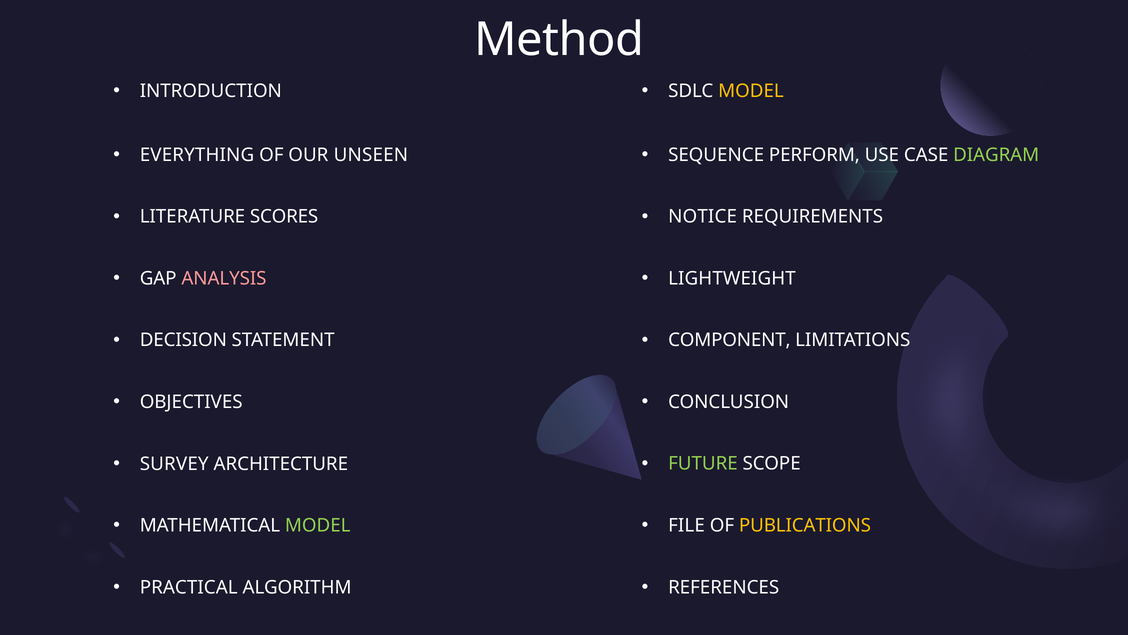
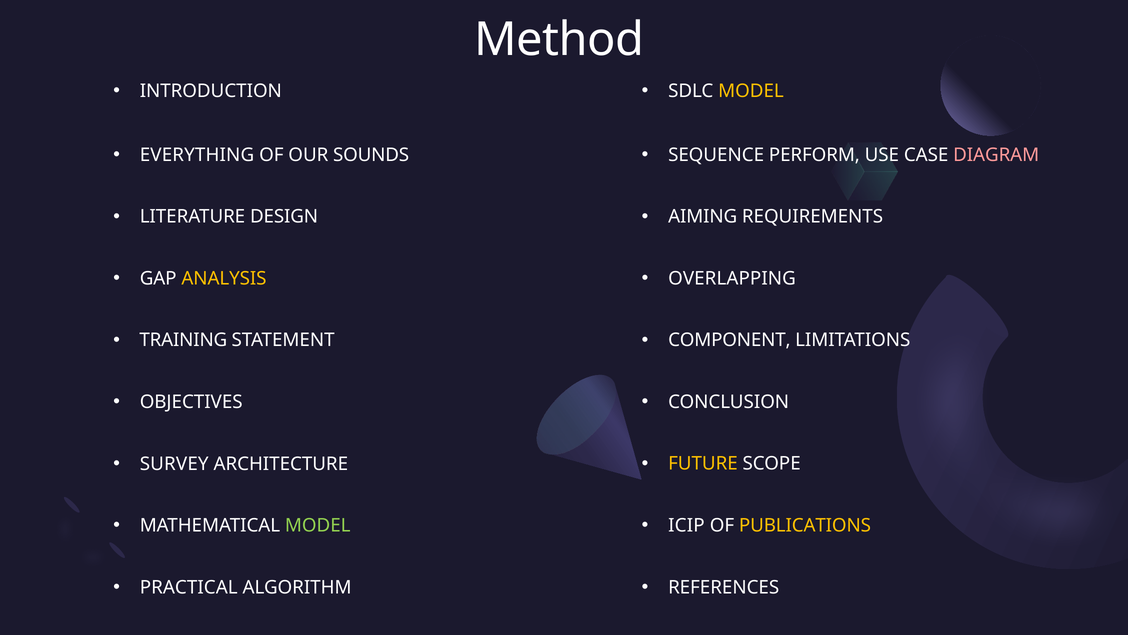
UNSEEN: UNSEEN -> SOUNDS (371, 155)
DIAGRAM colour: light green -> pink (996, 155)
SCORES: SCORES -> DESIGN (284, 217)
NOTICE: NOTICE -> AIMING (703, 217)
ANALYSIS colour: pink -> yellow (224, 278)
LIGHTWEIGHT: LIGHTWEIGHT -> OVERLAPPING (732, 278)
DECISION: DECISION -> TRAINING (183, 340)
FUTURE colour: light green -> yellow (703, 463)
FILE: FILE -> ICIP (686, 525)
